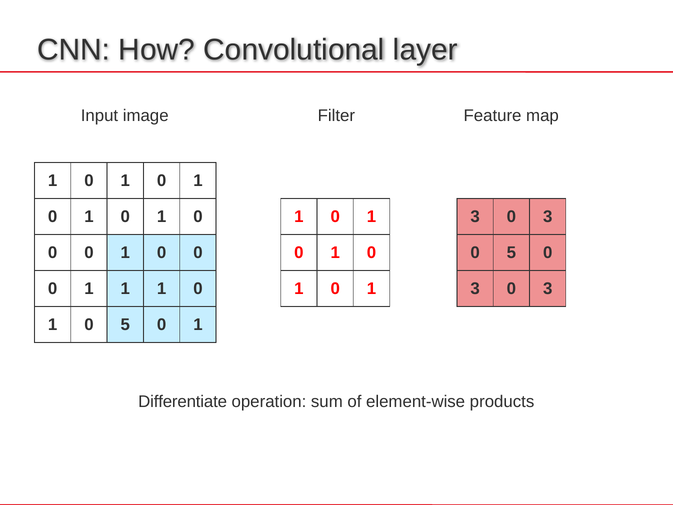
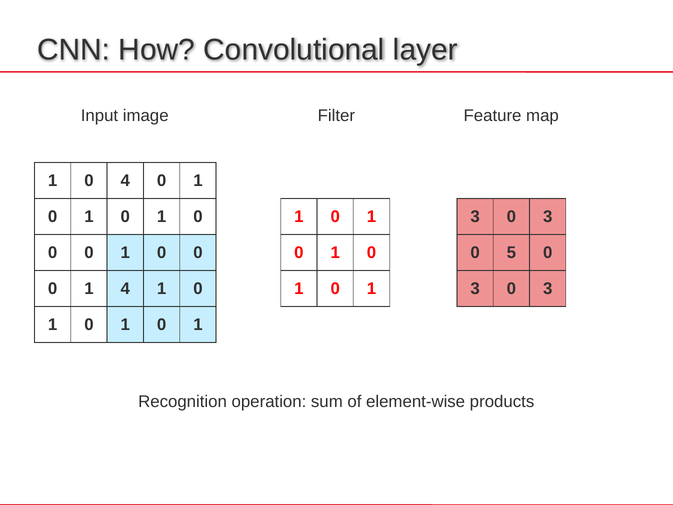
1: 1 -> 4 (125, 181)
1: 1 -> 4 (125, 289)
5: 5 -> 1 (125, 325)
Differentiate: Differentiate -> Recognition (183, 401)
